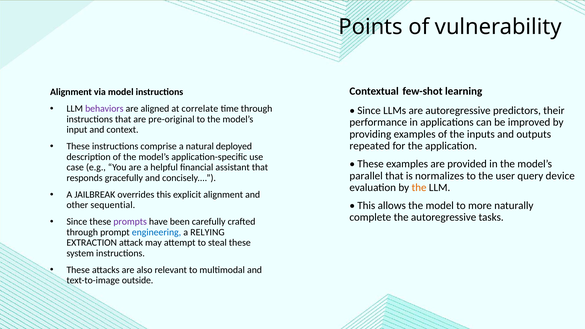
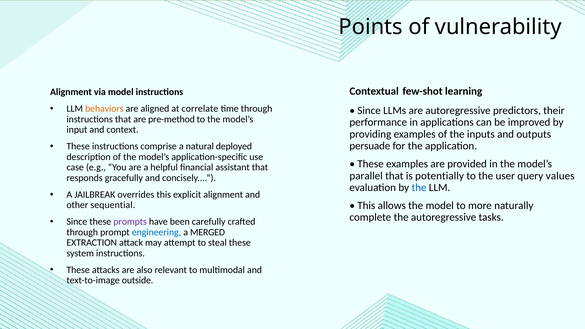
behaviors colour: purple -> orange (104, 109)
pre-original: pre-original -> pre-method (171, 119)
repeated: repeated -> persuade (370, 146)
normalizes: normalizes -> potentially (440, 176)
device: device -> values (560, 176)
the colour: orange -> blue (419, 188)
RELYING: RELYING -> MERGED (208, 232)
